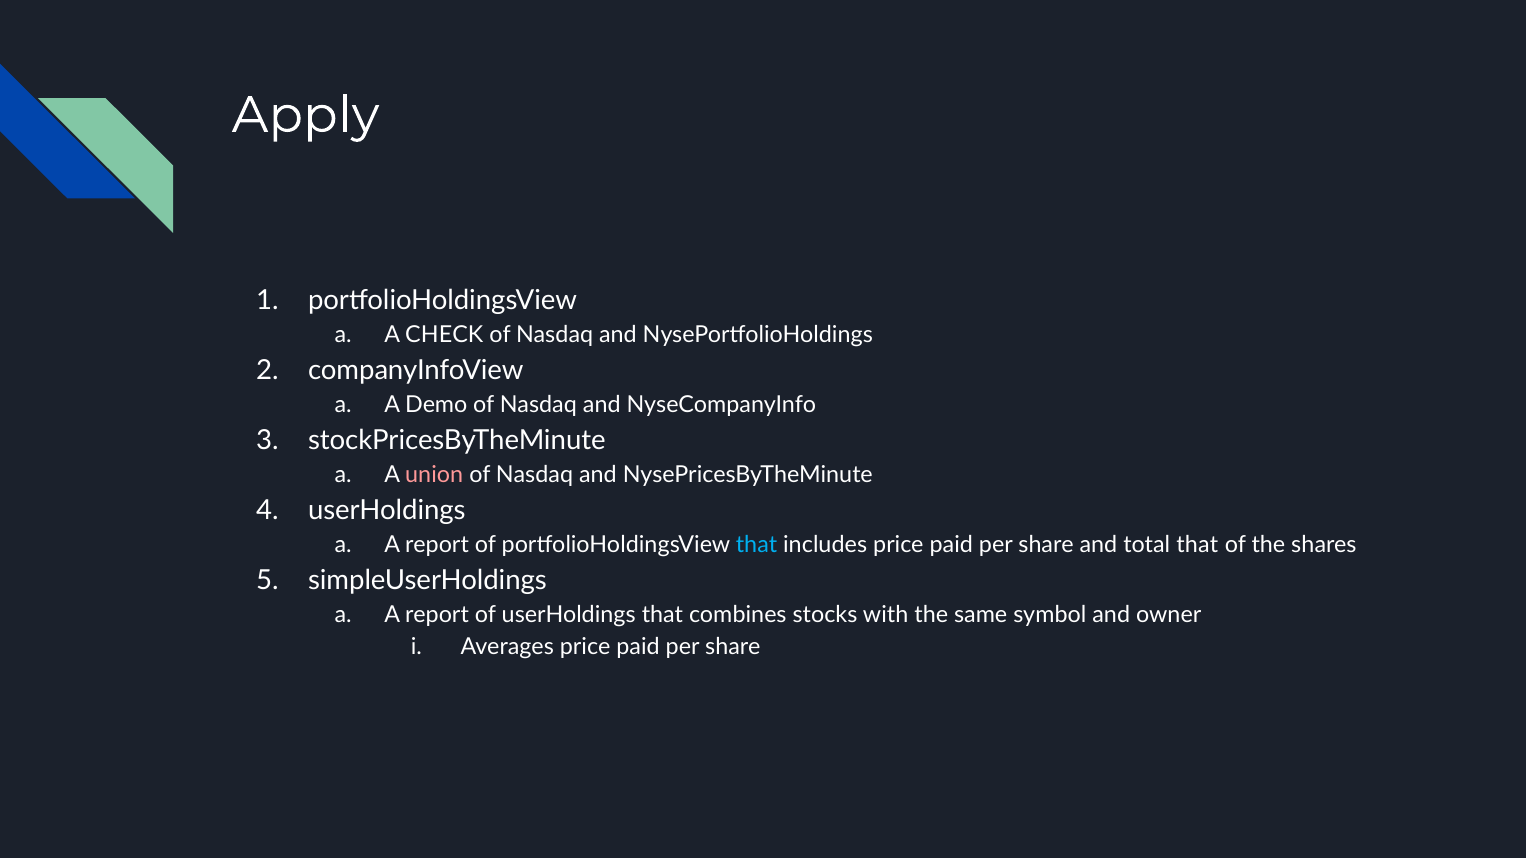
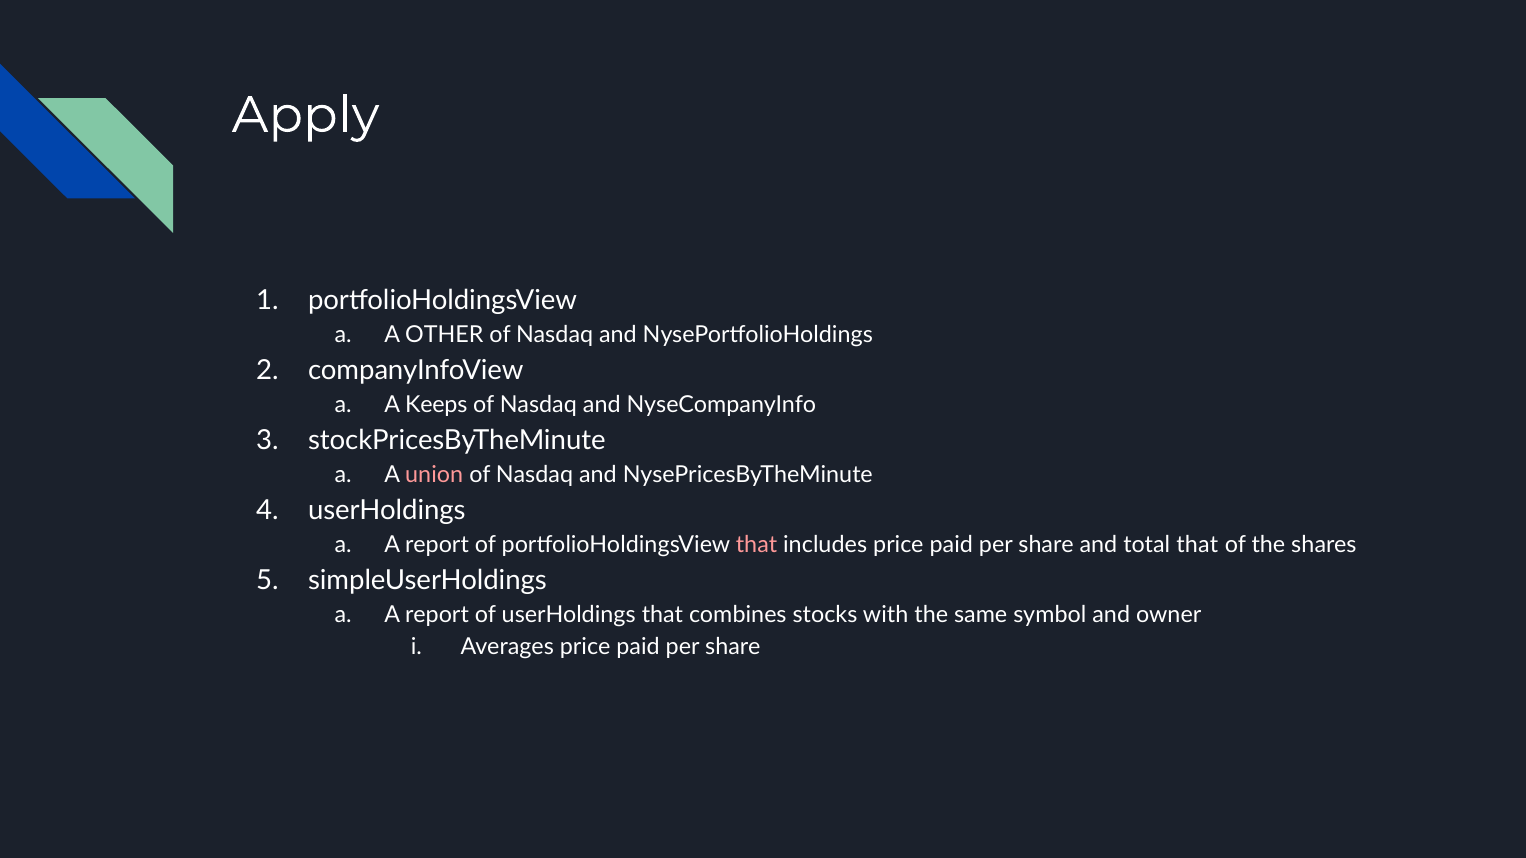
CHECK: CHECK -> OTHER (444, 335)
Demo: Demo -> Keeps (436, 405)
that colour: light blue -> pink (757, 545)
